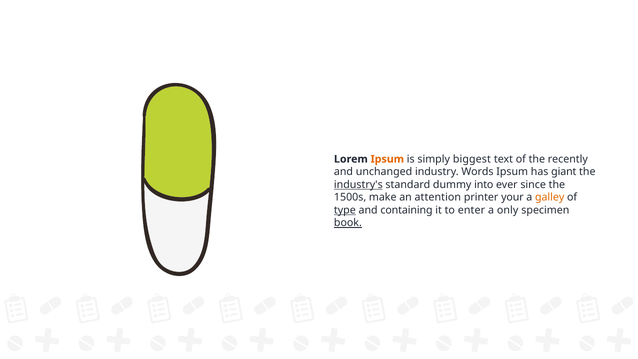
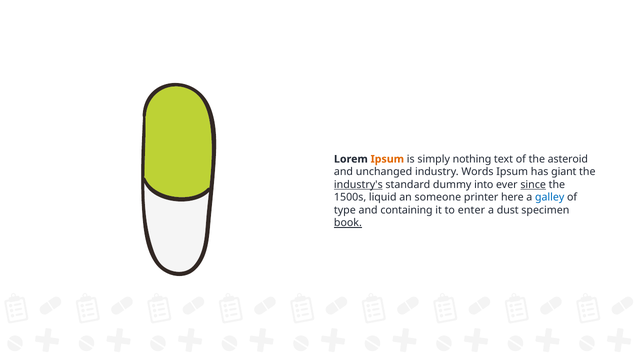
biggest: biggest -> nothing (472, 159)
recently: recently -> asteroid (568, 159)
since underline: none -> present (533, 185)
make: make -> liquid (383, 197)
attention: attention -> someone (438, 197)
your: your -> here (512, 197)
galley colour: orange -> blue (550, 197)
type underline: present -> none (345, 210)
only: only -> dust (508, 210)
